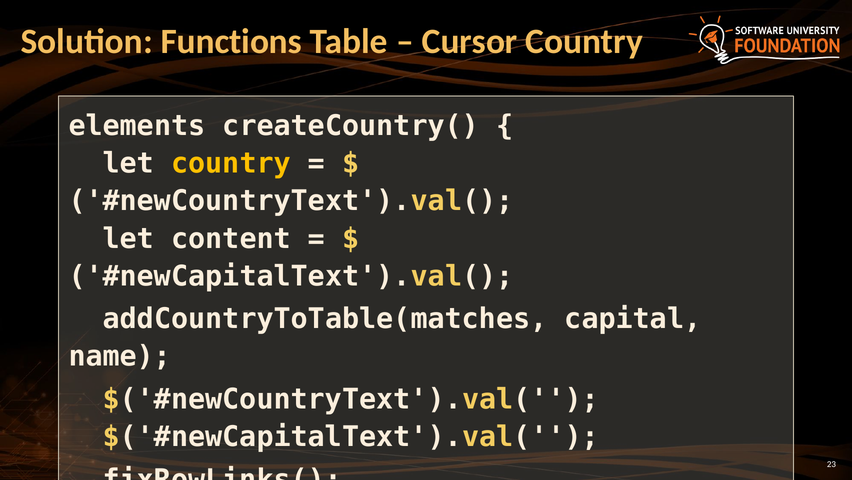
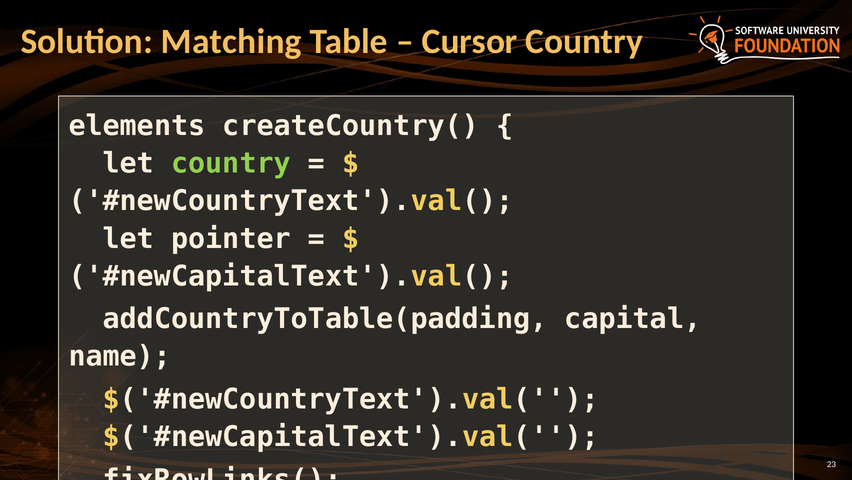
Functions: Functions -> Matching (231, 41)
country colour: yellow -> light green (231, 163)
content: content -> pointer (231, 238)
addCountryToTable(matches: addCountryToTable(matches -> addCountryToTable(padding (325, 319)
